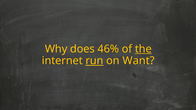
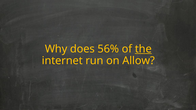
46%: 46% -> 56% (108, 49)
run underline: present -> none (94, 61)
Want: Want -> Allow (139, 61)
